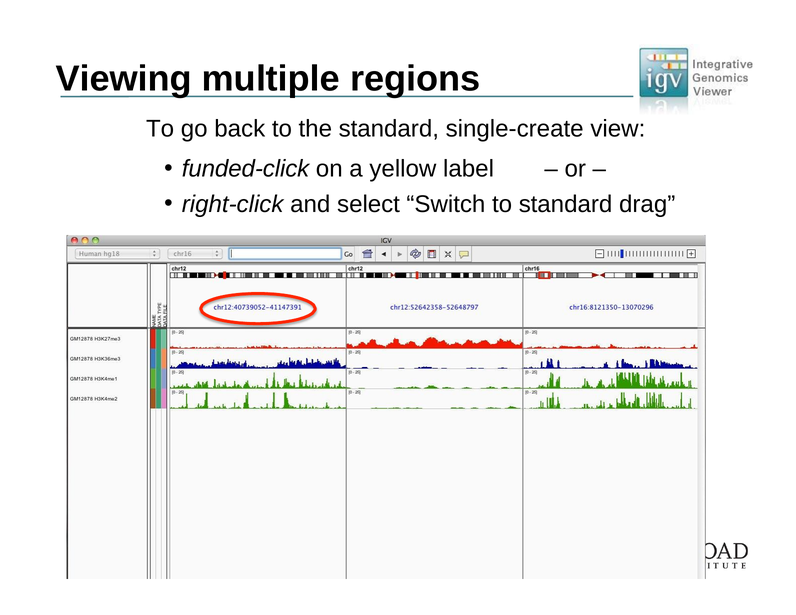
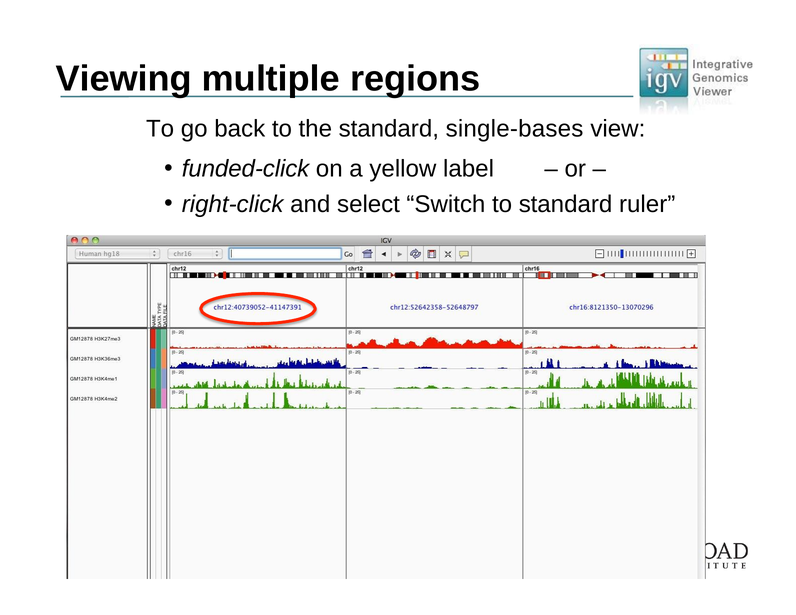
single-create: single-create -> single-bases (515, 129)
drag: drag -> ruler (647, 204)
